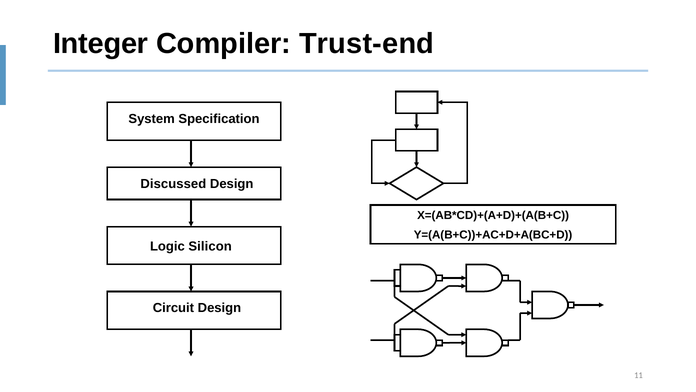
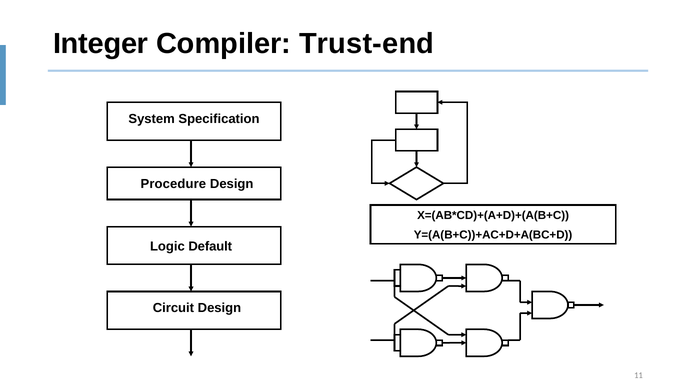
Discussed: Discussed -> Procedure (173, 184)
Silicon: Silicon -> Default (210, 246)
